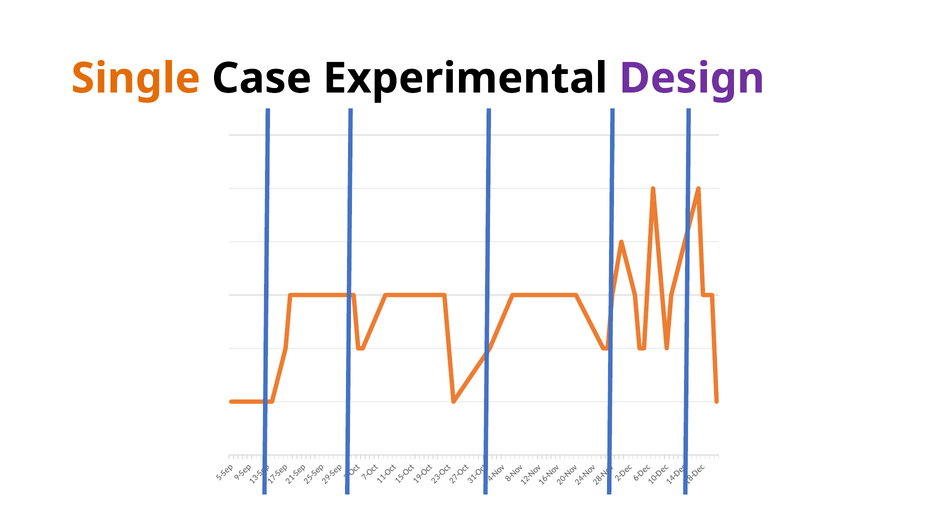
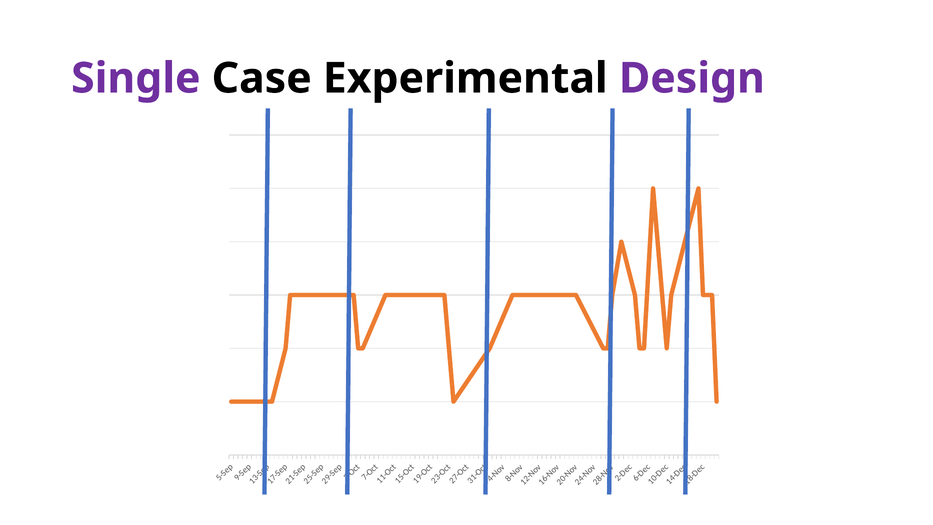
Single colour: orange -> purple (136, 78)
